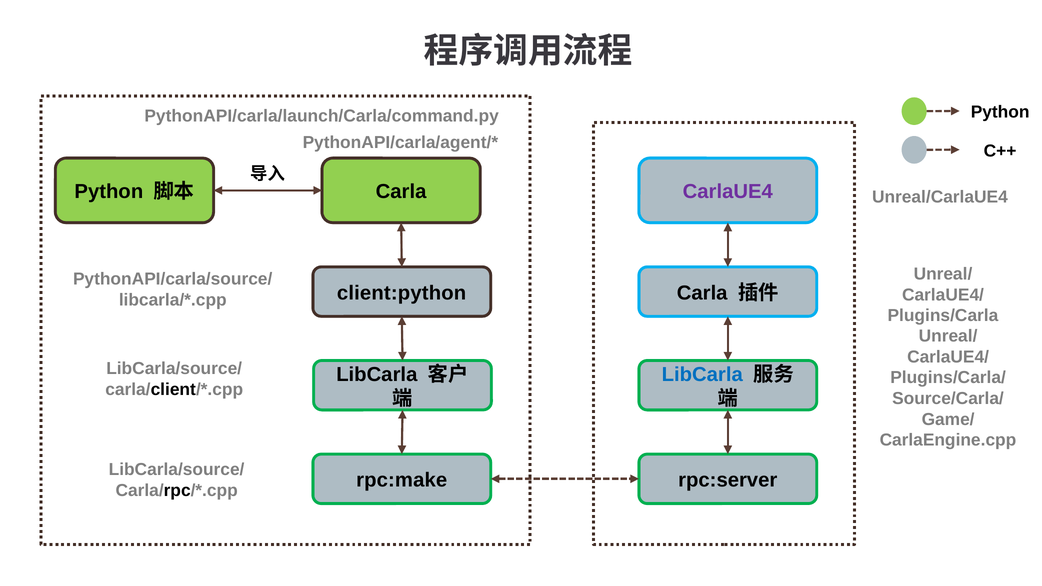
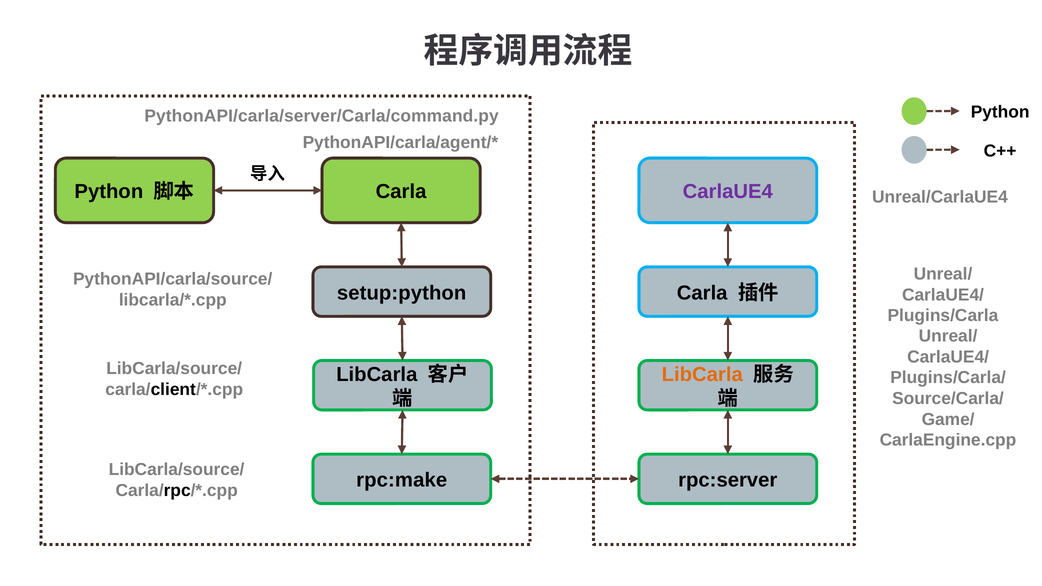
PythonAPI/carla/launch/Carla/command.py: PythonAPI/carla/launch/Carla/command.py -> PythonAPI/carla/server/Carla/command.py (322, 116)
client:python: client:python -> setup:python (402, 293)
LibCarla colour: blue -> orange (702, 375)
